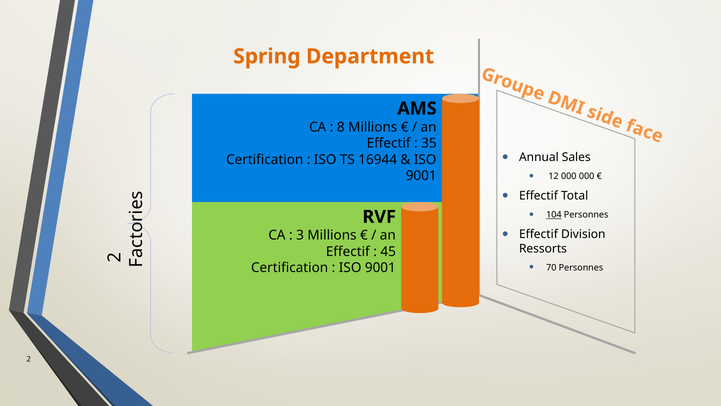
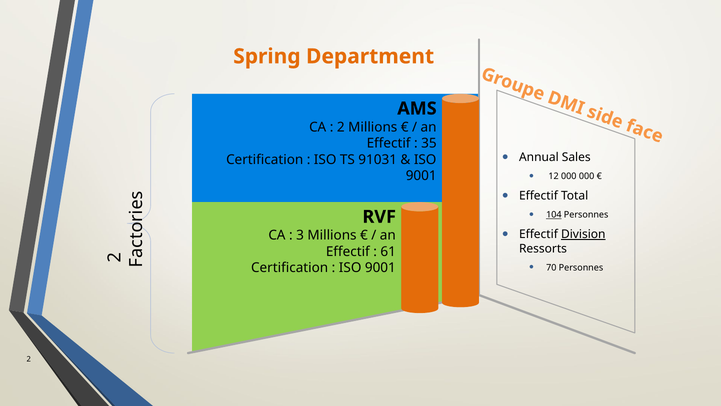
8: 8 -> 2 (341, 127)
16944: 16944 -> 91031 (378, 159)
Division underline: none -> present (583, 234)
45: 45 -> 61 (388, 251)
